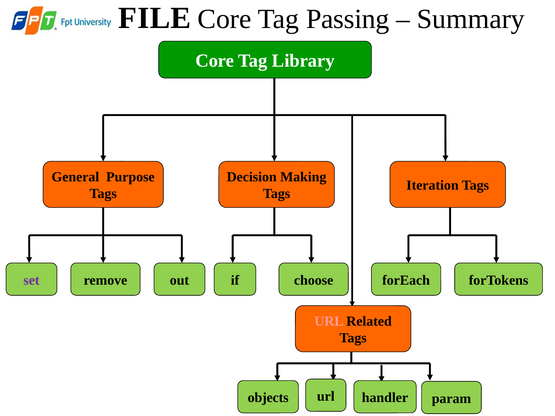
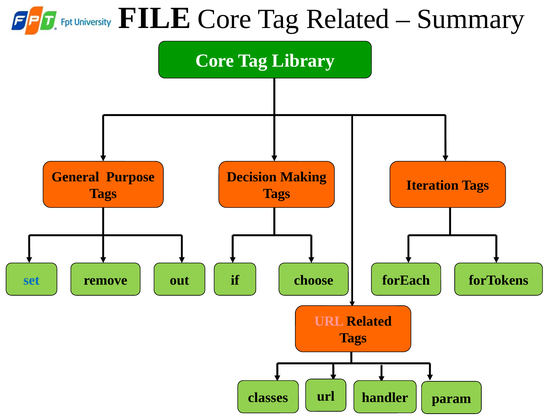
Tag Passing: Passing -> Related (348, 19)
set colour: purple -> blue (31, 280)
objects: objects -> classes (268, 398)
